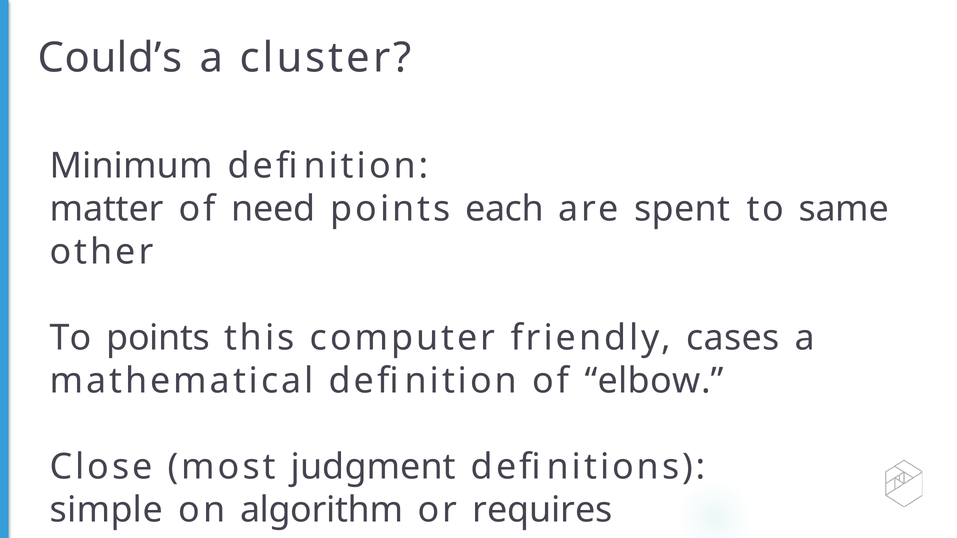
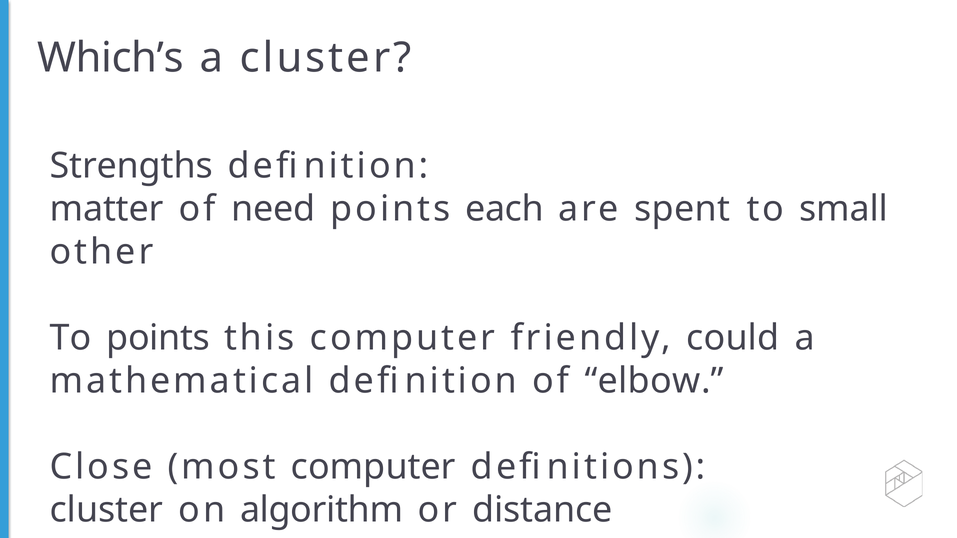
Could’s: Could’s -> Which’s (110, 58)
Minimum: Minimum -> Strengths (131, 166)
same: same -> small (844, 209)
cases: cases -> could (733, 338)
most judgment: judgment -> computer (373, 467)
simple: simple -> cluster (106, 510)
requires: requires -> distance (542, 510)
